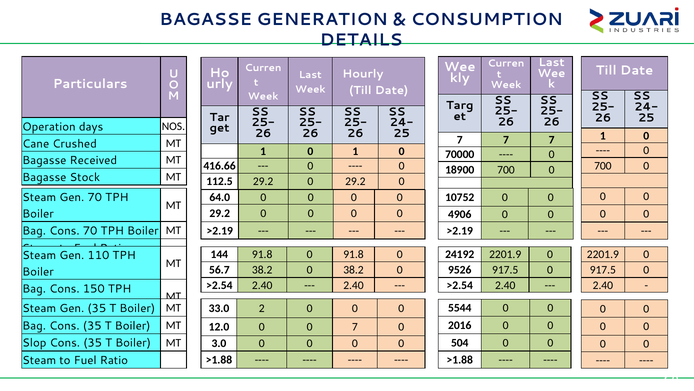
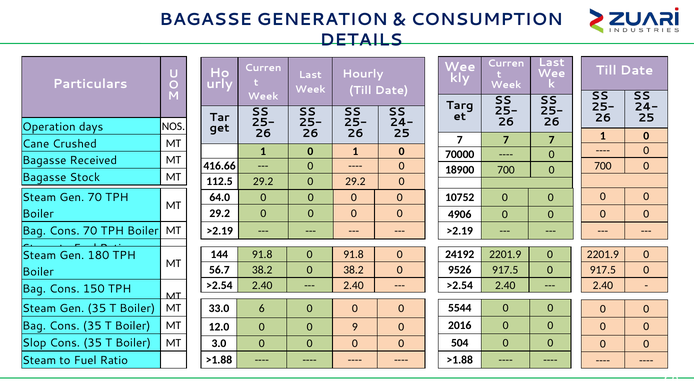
110: 110 -> 180 (98, 255)
2: 2 -> 6 (262, 308)
0 7: 7 -> 9 (355, 326)
